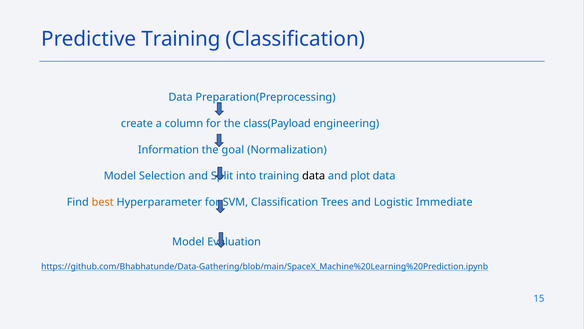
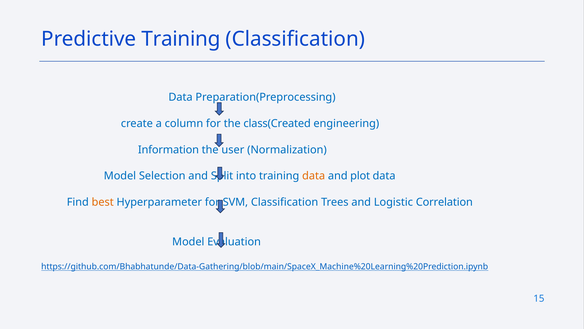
class(Payload: class(Payload -> class(Created (277, 123)
goal: goal -> user (233, 149)
data colour: black -> orange (314, 176)
Immediate: Immediate -> Correlation (444, 202)
